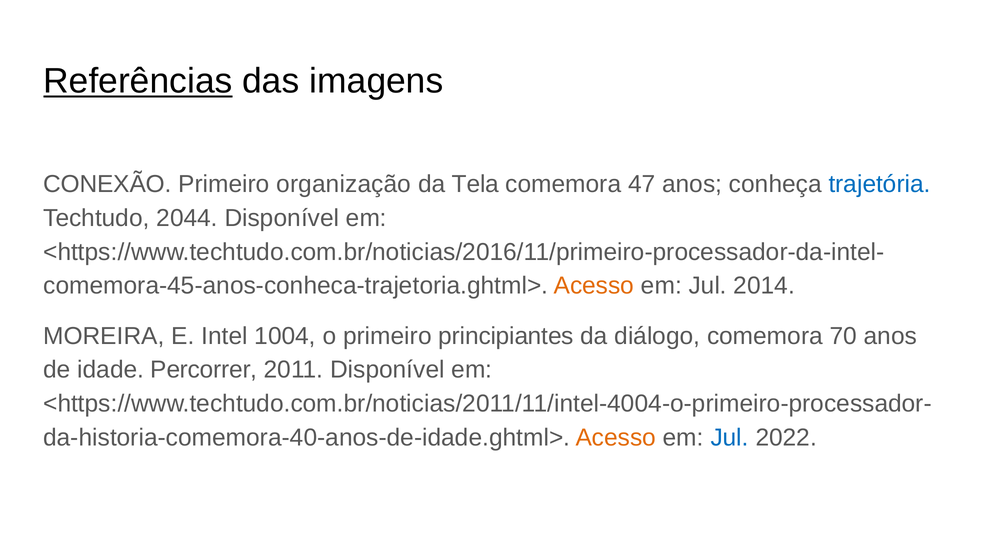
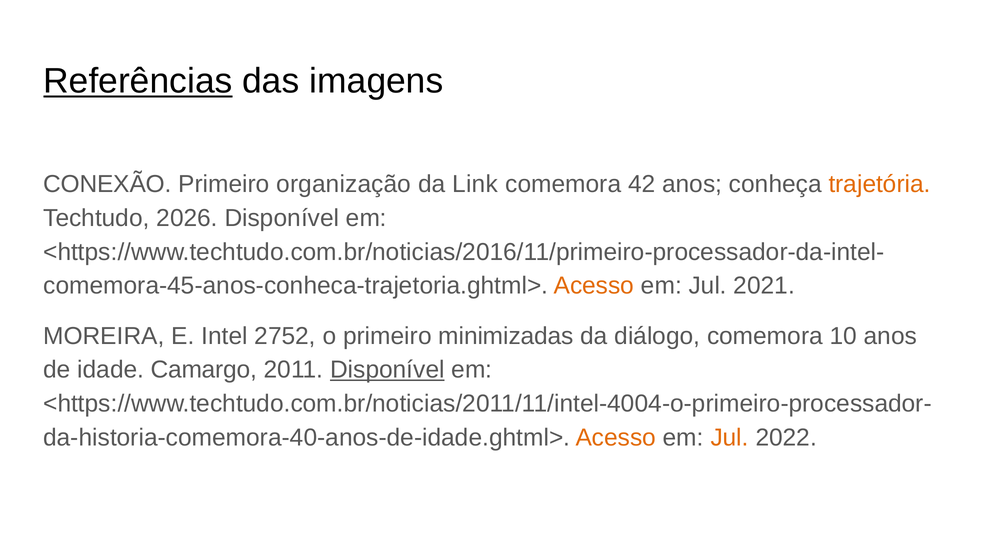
Tela: Tela -> Link (475, 184)
47: 47 -> 42 (642, 184)
trajetória colour: blue -> orange (880, 184)
2044: 2044 -> 2026 (187, 218)
2014: 2014 -> 2021 (764, 286)
1004: 1004 -> 2752 (285, 336)
principiantes: principiantes -> minimizadas (506, 336)
70: 70 -> 10 (843, 336)
Percorrer: Percorrer -> Camargo (204, 370)
Disponível underline: none -> present (387, 370)
Jul colour: blue -> orange (730, 438)
